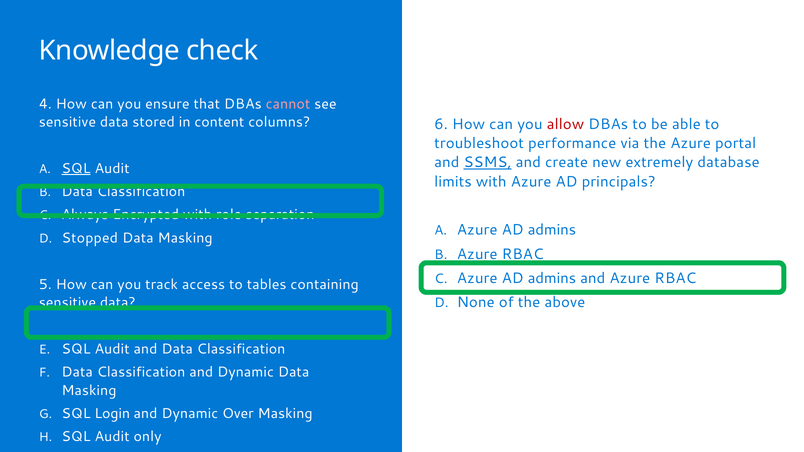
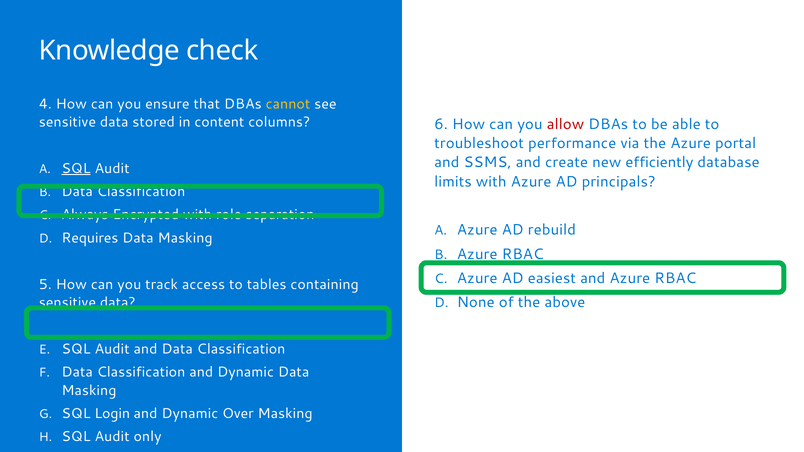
cannot colour: pink -> yellow (288, 104)
SSMS underline: present -> none (488, 163)
extremely: extremely -> efficiently (659, 163)
admins: admins -> rebuild (552, 230)
Stopped: Stopped -> Requires (90, 238)
admins: admins -> easiest (552, 278)
